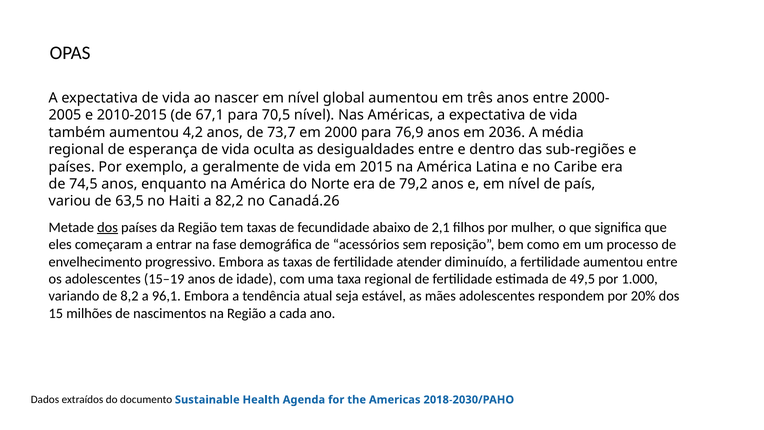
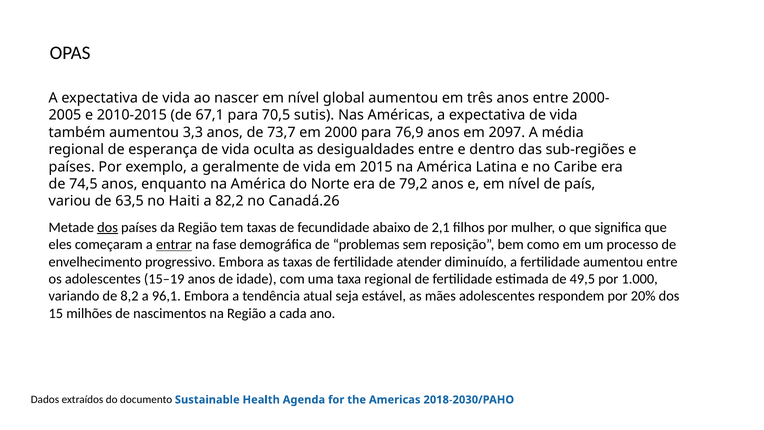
70,5 nível: nível -> sutis (314, 115)
4,2: 4,2 -> 3,3 (193, 132)
2036: 2036 -> 2097 (507, 132)
entrar underline: none -> present (174, 244)
acessórios: acessórios -> problemas (366, 244)
